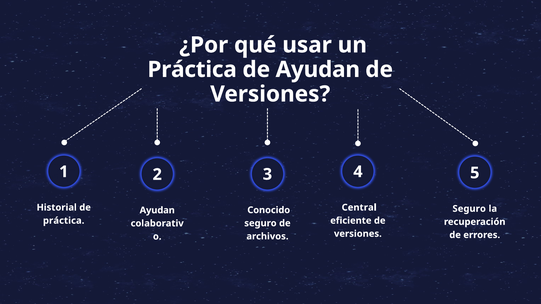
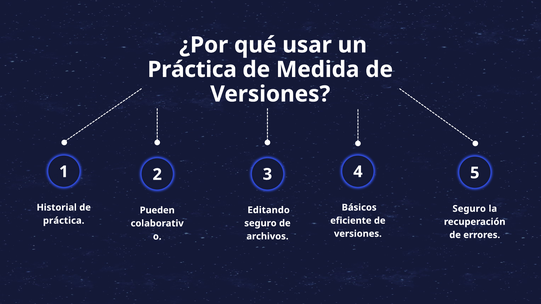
de Ayudan: Ayudan -> Medida (318, 70)
Central: Central -> Básicos (359, 208)
Conocido: Conocido -> Editando (269, 210)
Ayudan: Ayudan -> Pueden (157, 210)
